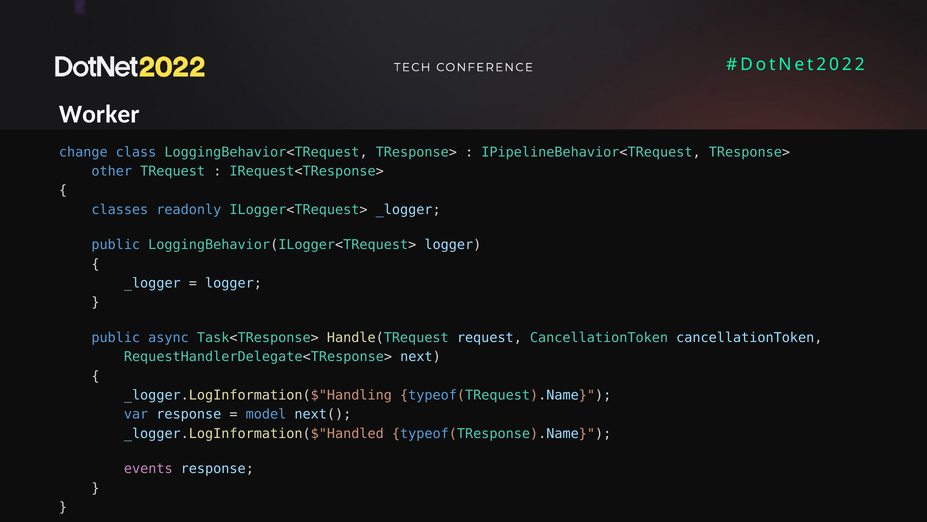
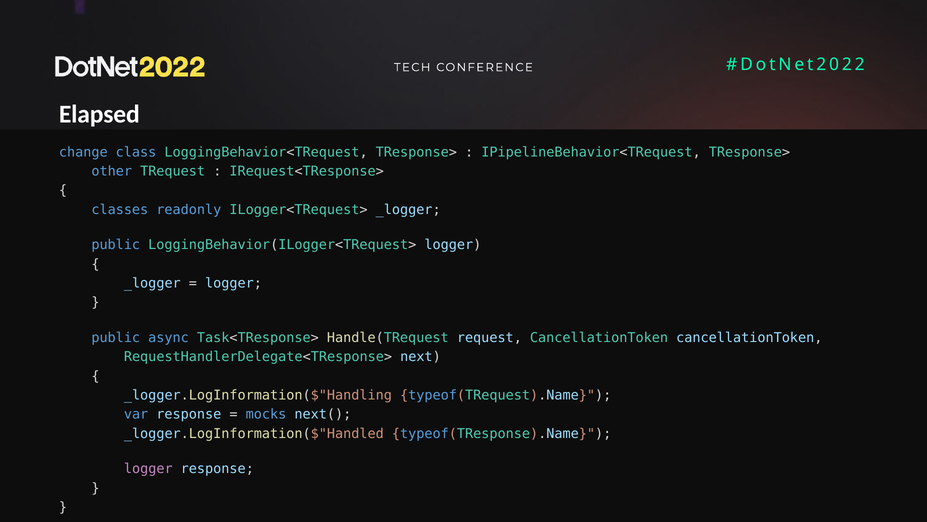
Worker: Worker -> Elapsed (99, 114)
model: model -> mocks (266, 414)
events: events -> logger (148, 469)
